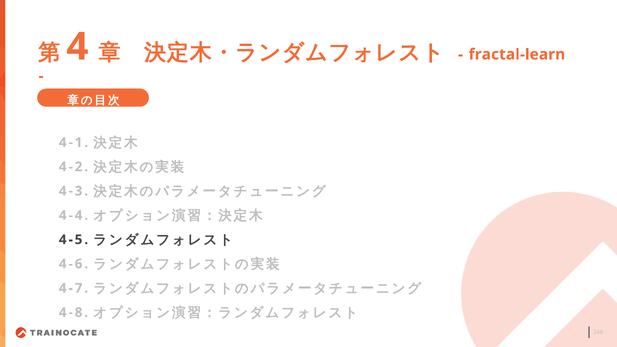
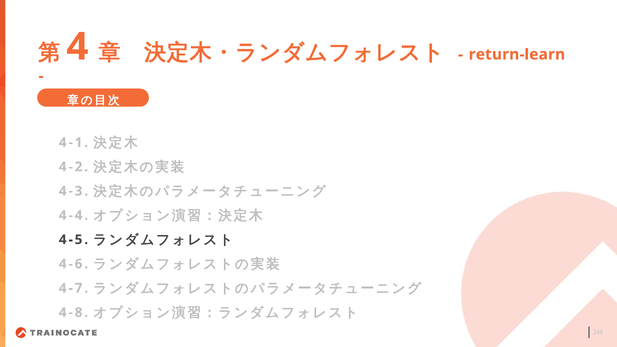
fractal-learn: fractal-learn -> return-learn (517, 54)
